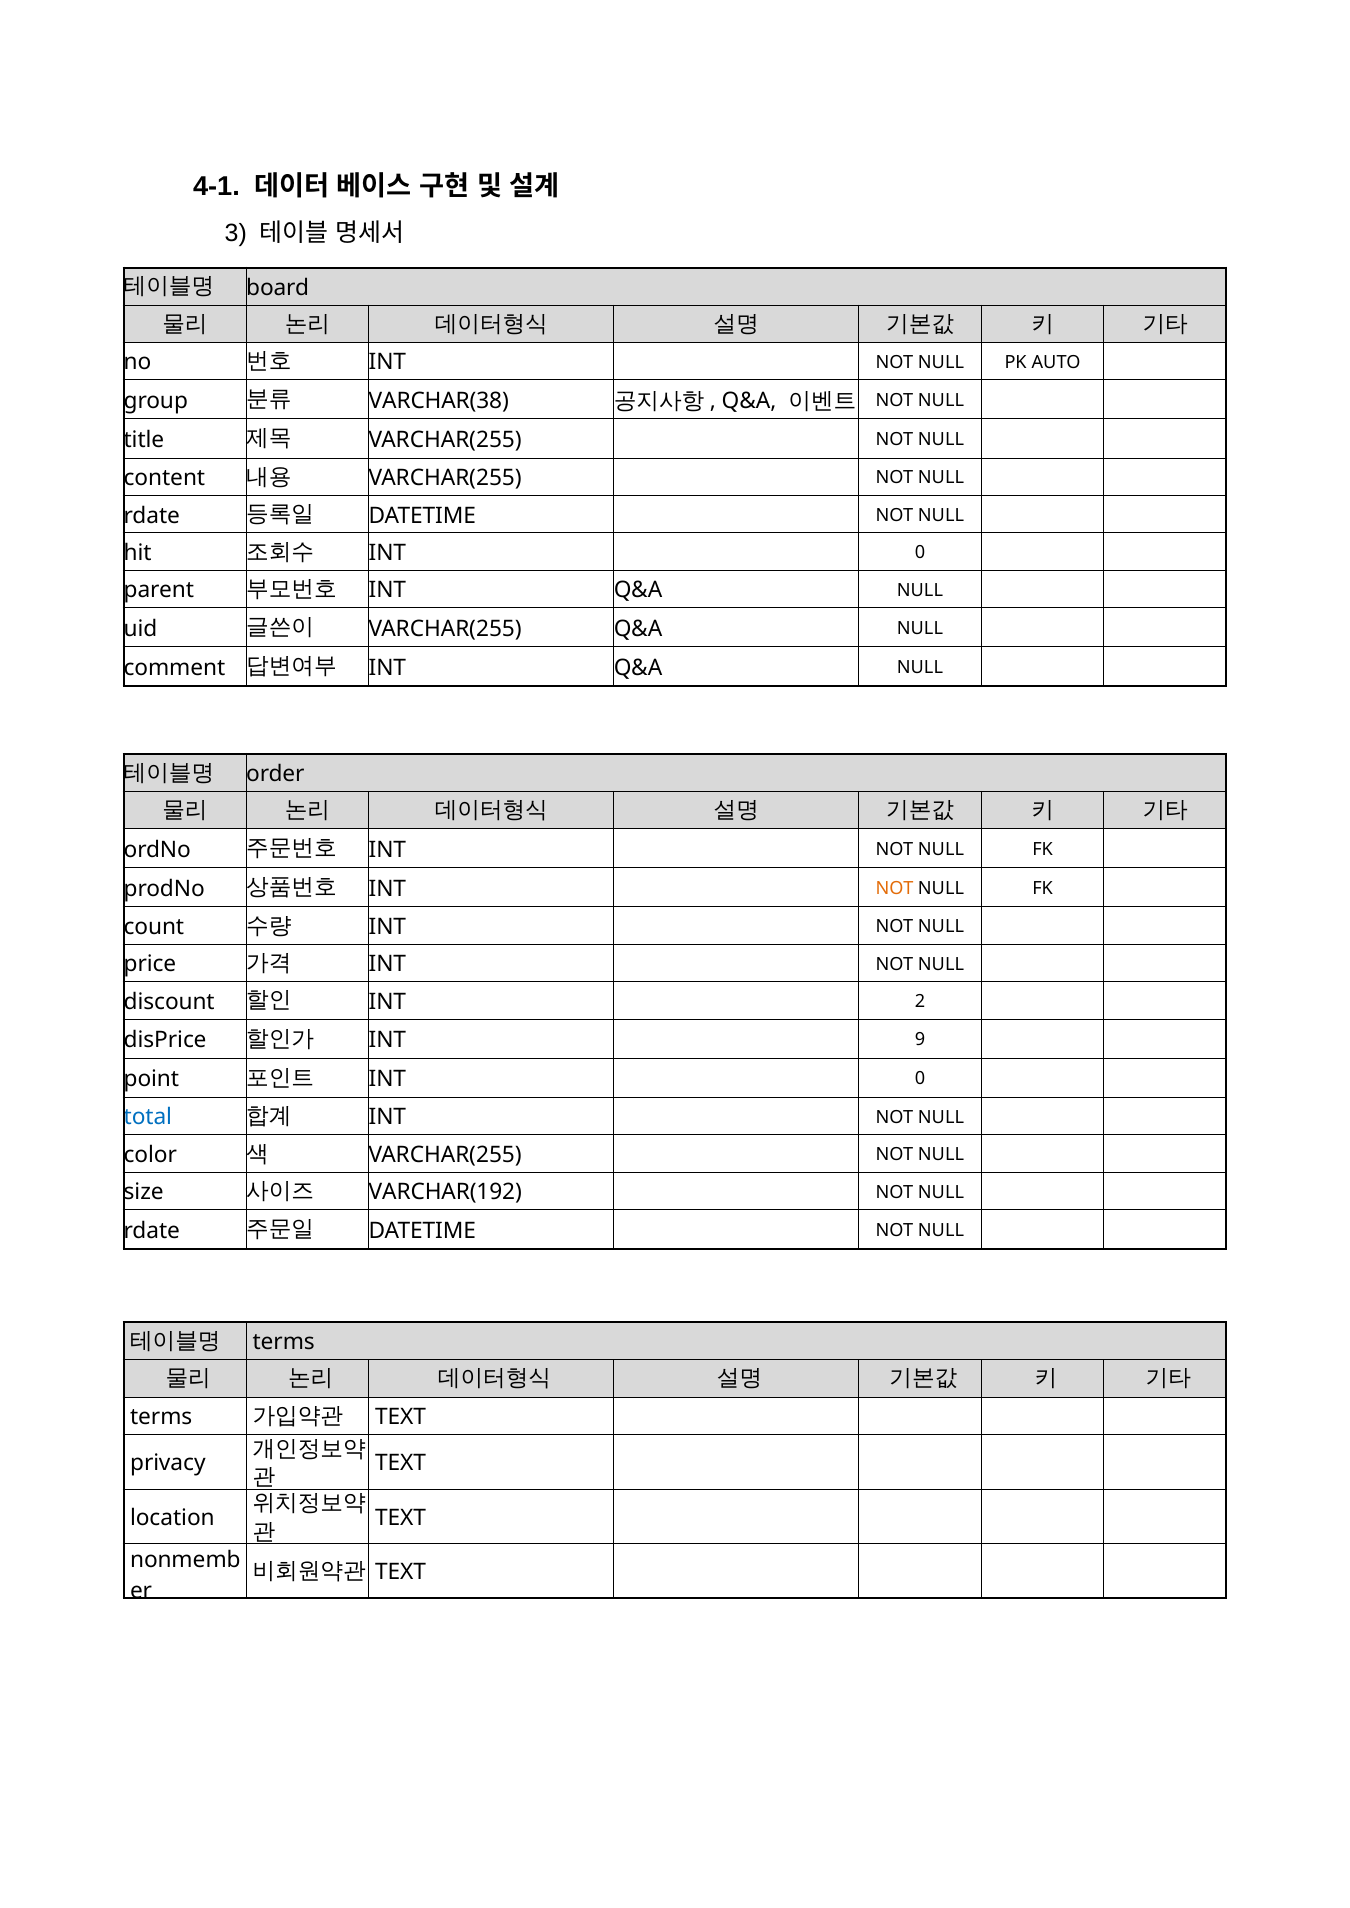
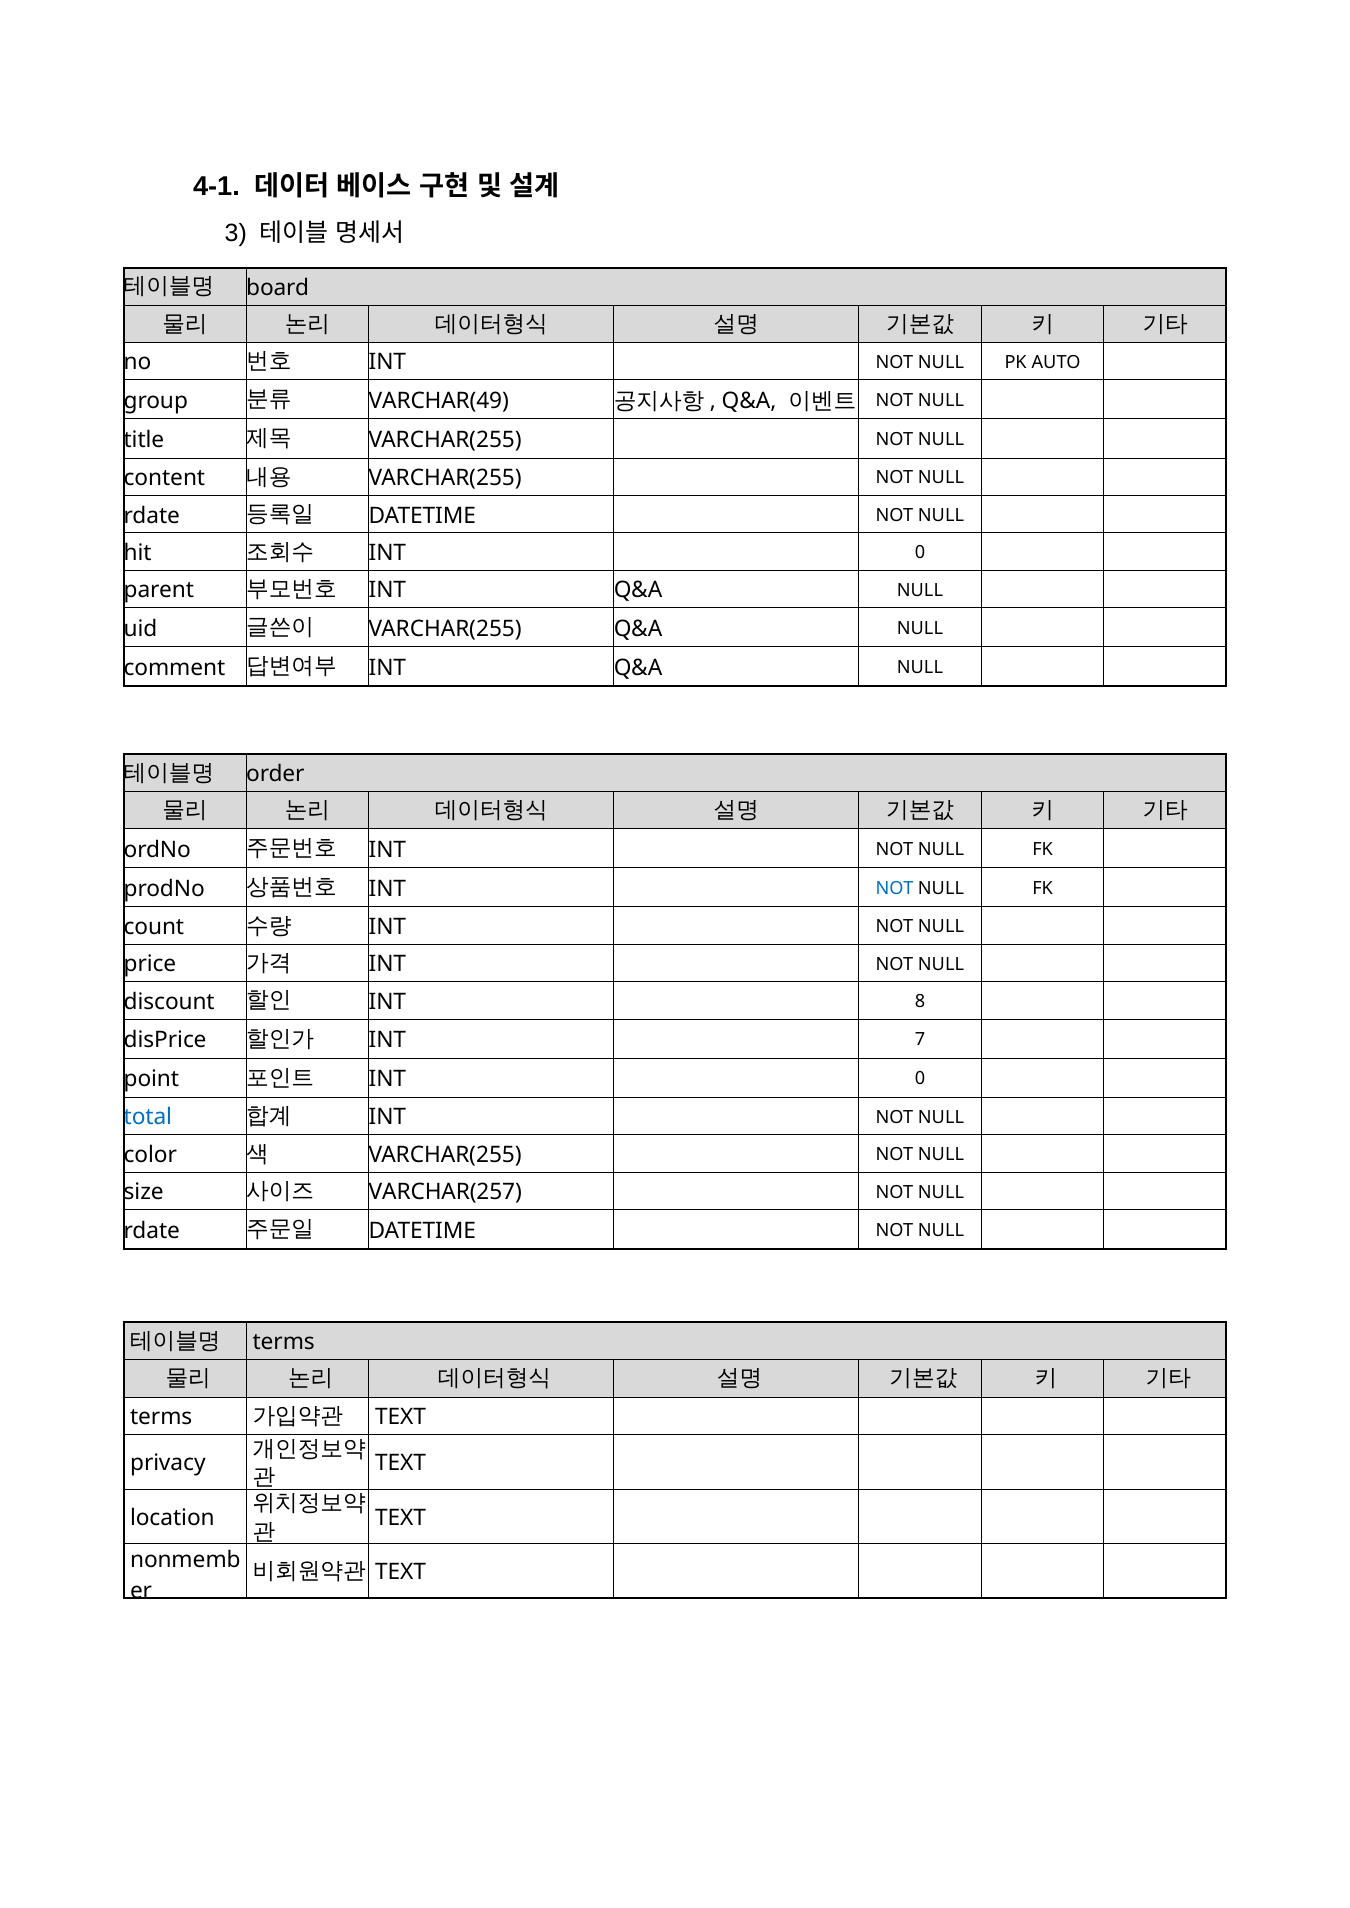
VARCHAR(38: VARCHAR(38 -> VARCHAR(49 (439, 401)
NOT colour: orange -> blue (895, 889)
2: 2 -> 8 (920, 1002)
9: 9 -> 7 (920, 1040)
VARCHAR(192: VARCHAR(192 -> VARCHAR(257 (445, 1192)
